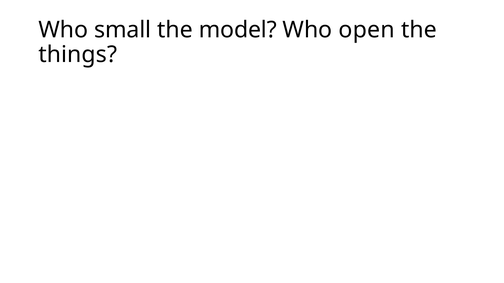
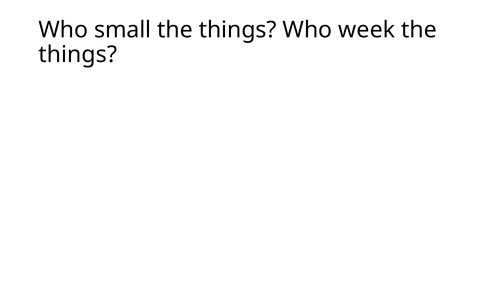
model: model -> things (238, 30)
open: open -> week (367, 30)
